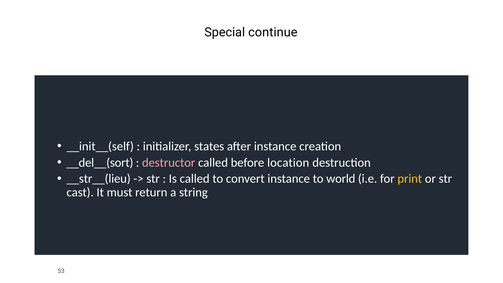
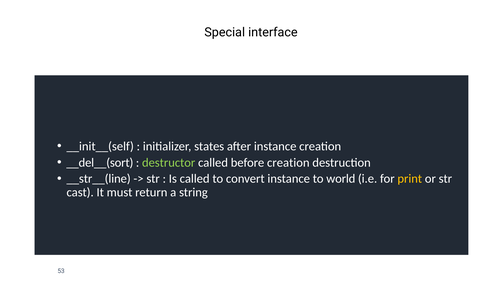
continue: continue -> interface (273, 33)
destructor colour: pink -> light green (169, 162)
before location: location -> creation (288, 162)
__str__(lieu: __str__(lieu -> __str__(line (99, 179)
